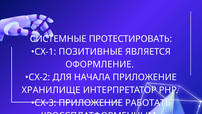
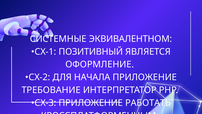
ПРОТЕСТИРОВАТЬ: ПРОТЕСТИРОВАТЬ -> ЭКВИВАЛЕНТНОМ (130, 39)
ПОЗИТИВНЫЕ: ПОЗИТИВНЫЕ -> ПОЗИТИВНЫЙ (91, 51)
ХРАНИЛИЩЕ: ХРАНИЛИЩЕ -> ТРЕБОВАНИЕ (51, 90)
